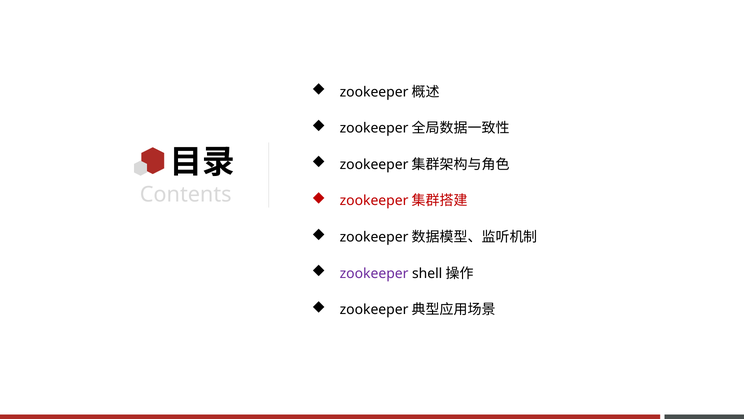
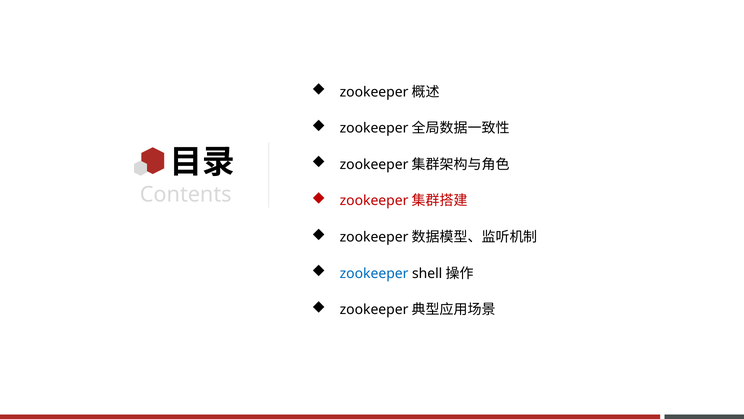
zookeeper colour: purple -> blue (374, 273)
